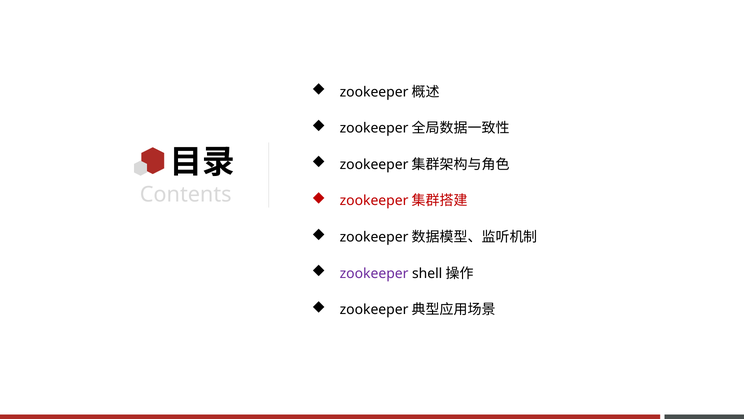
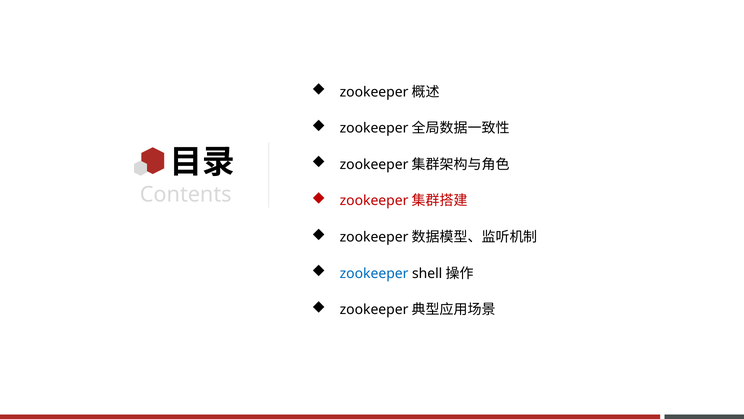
zookeeper colour: purple -> blue (374, 273)
